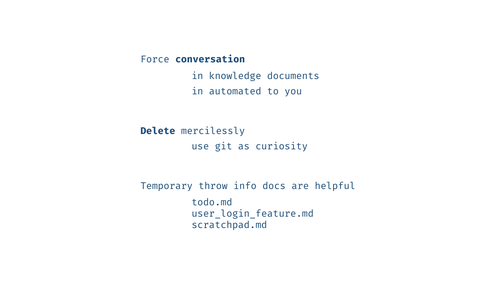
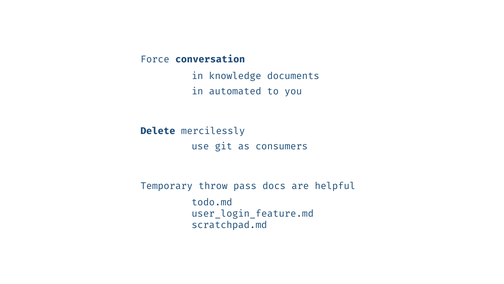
curiosity: curiosity -> consumers (282, 146)
info: info -> pass (245, 186)
